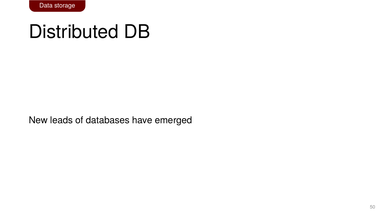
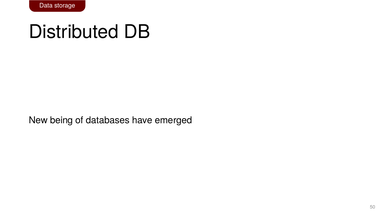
leads: leads -> being (62, 120)
